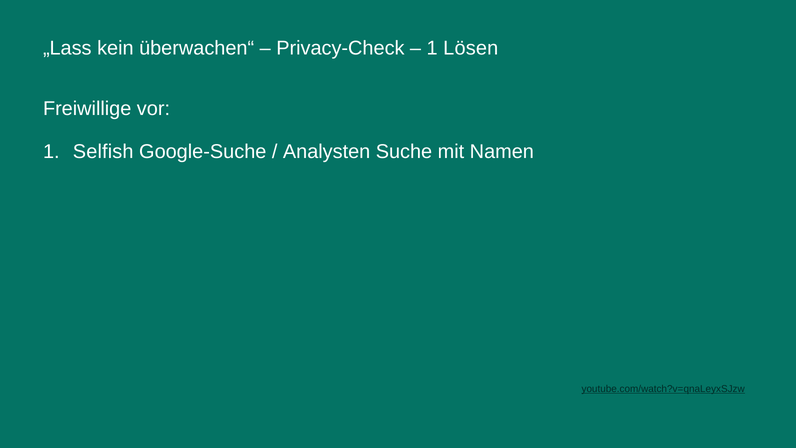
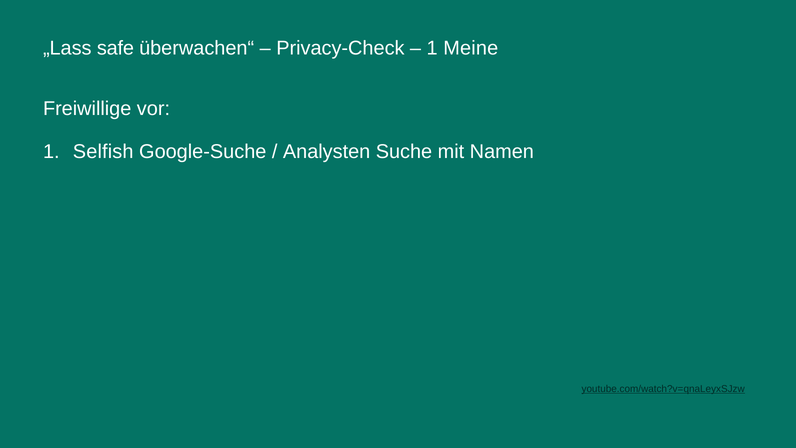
kein: kein -> safe (115, 48)
Lösen: Lösen -> Meine (471, 48)
